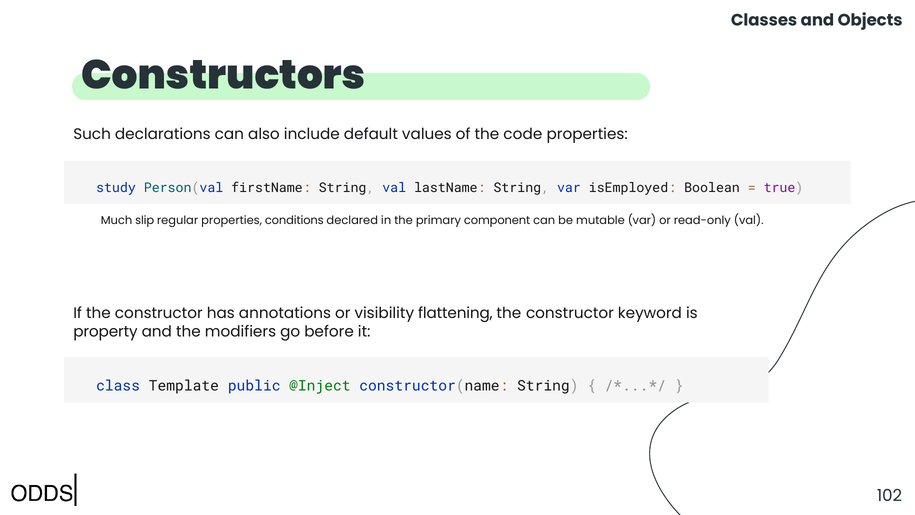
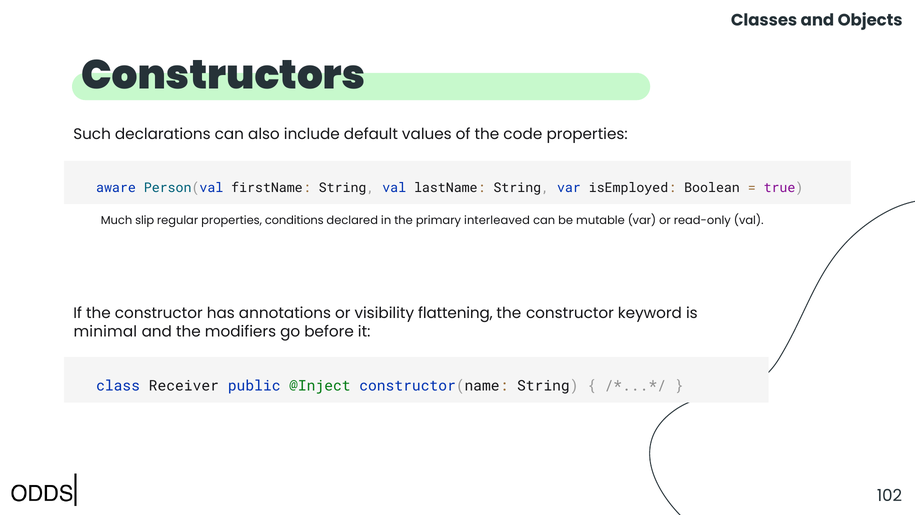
study: study -> aware (116, 188)
component: component -> interleaved (497, 220)
property: property -> minimal (105, 331)
Template: Template -> Receiver (184, 385)
